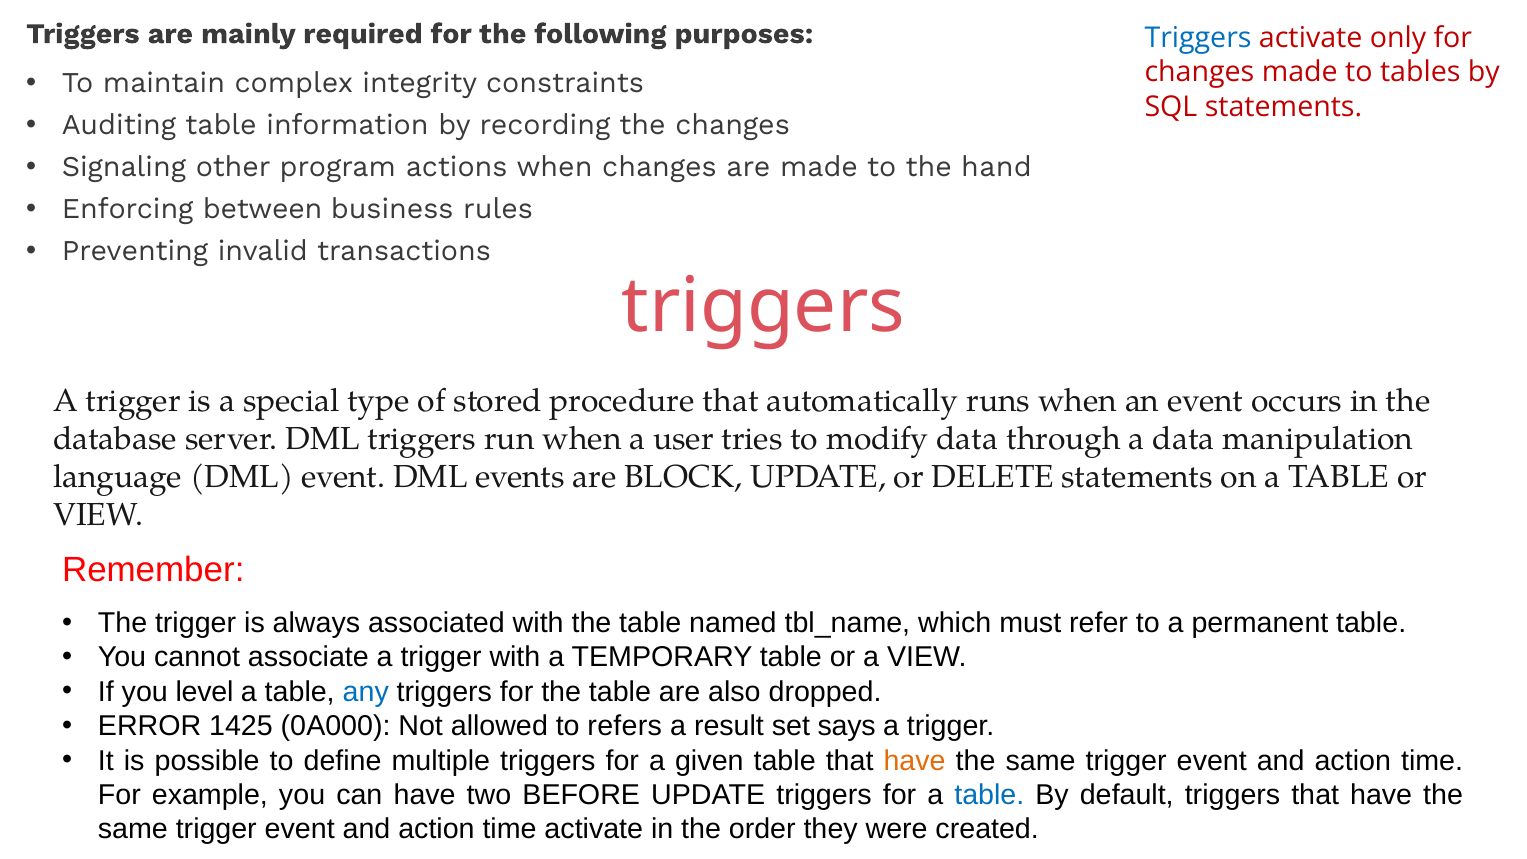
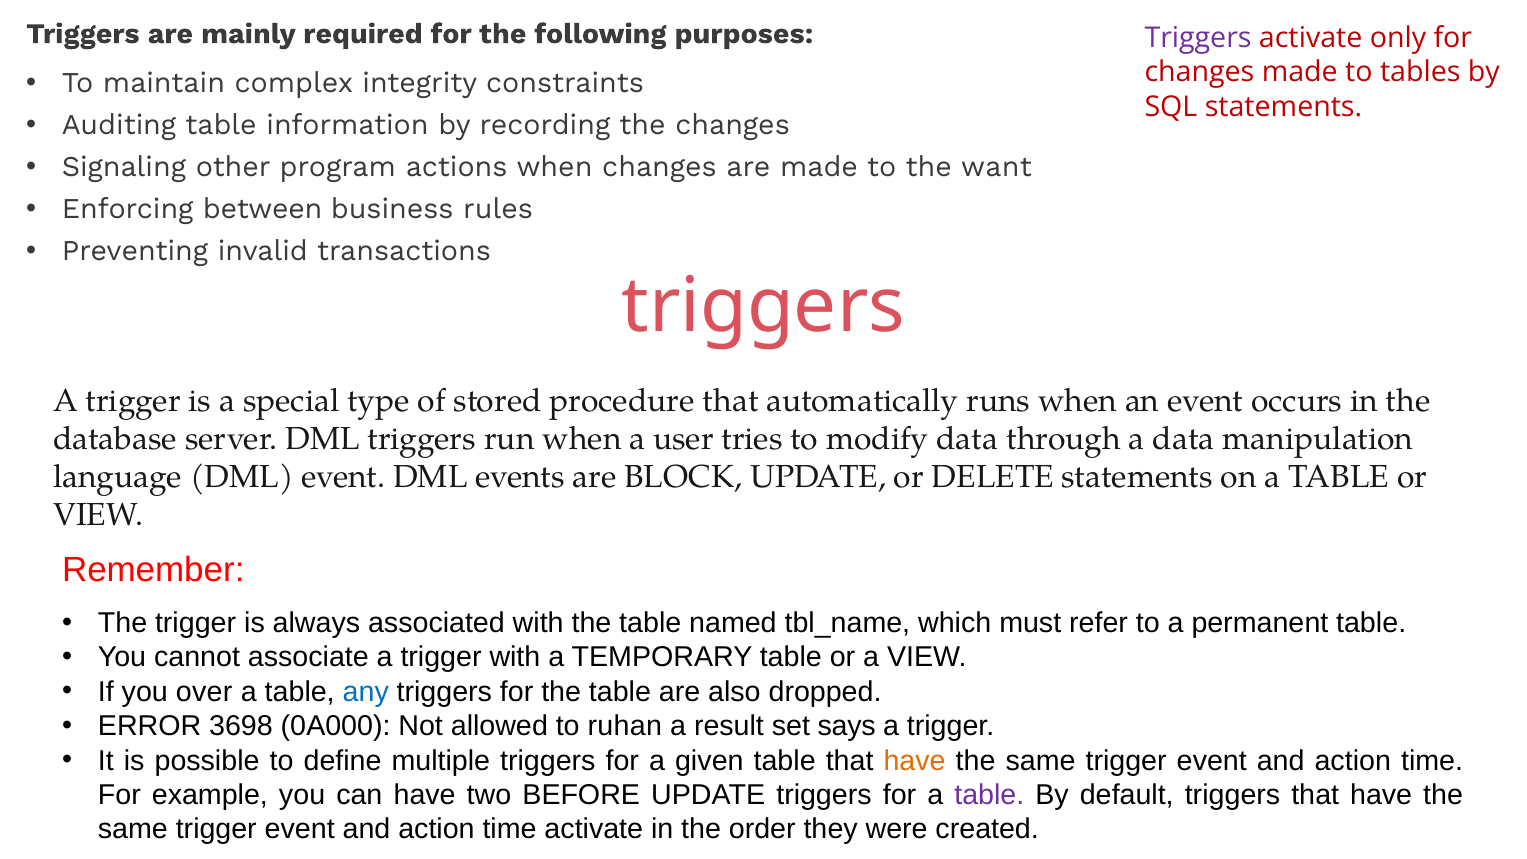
Triggers colour: blue -> purple (1198, 38)
hand: hand -> want (996, 167)
level: level -> over (204, 692)
1425: 1425 -> 3698 (241, 726)
refers: refers -> ruhan (625, 726)
table colour: blue -> purple (989, 795)
